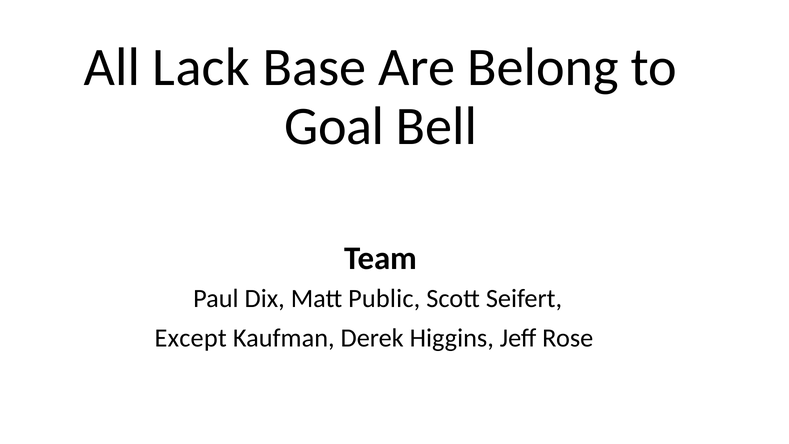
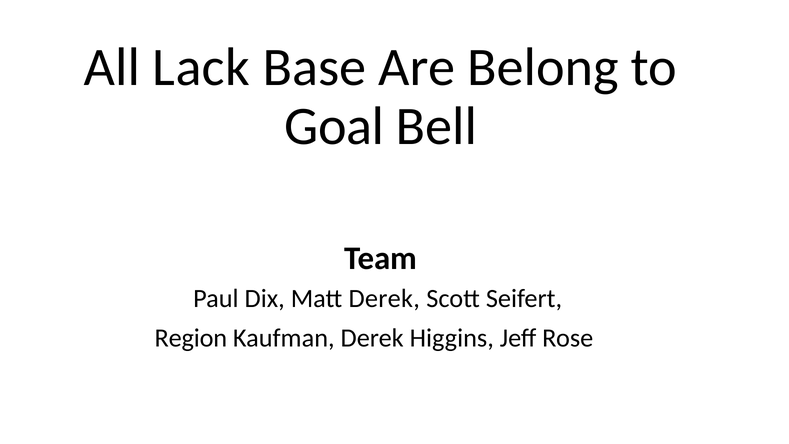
Matt Public: Public -> Derek (384, 299)
Except: Except -> Region (191, 338)
